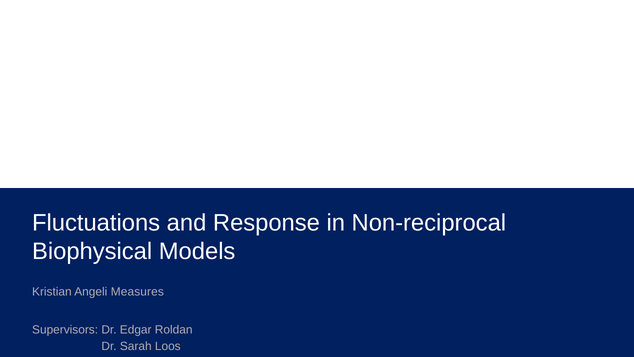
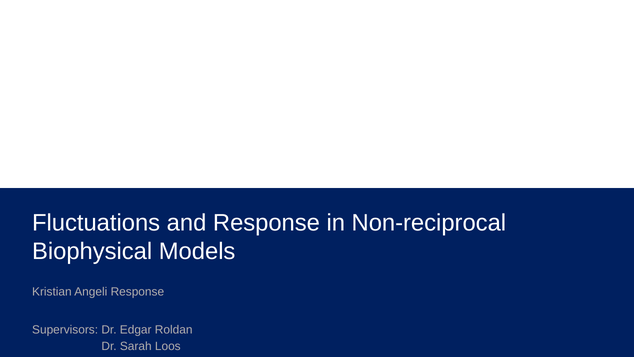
Angeli Measures: Measures -> Response (137, 291)
